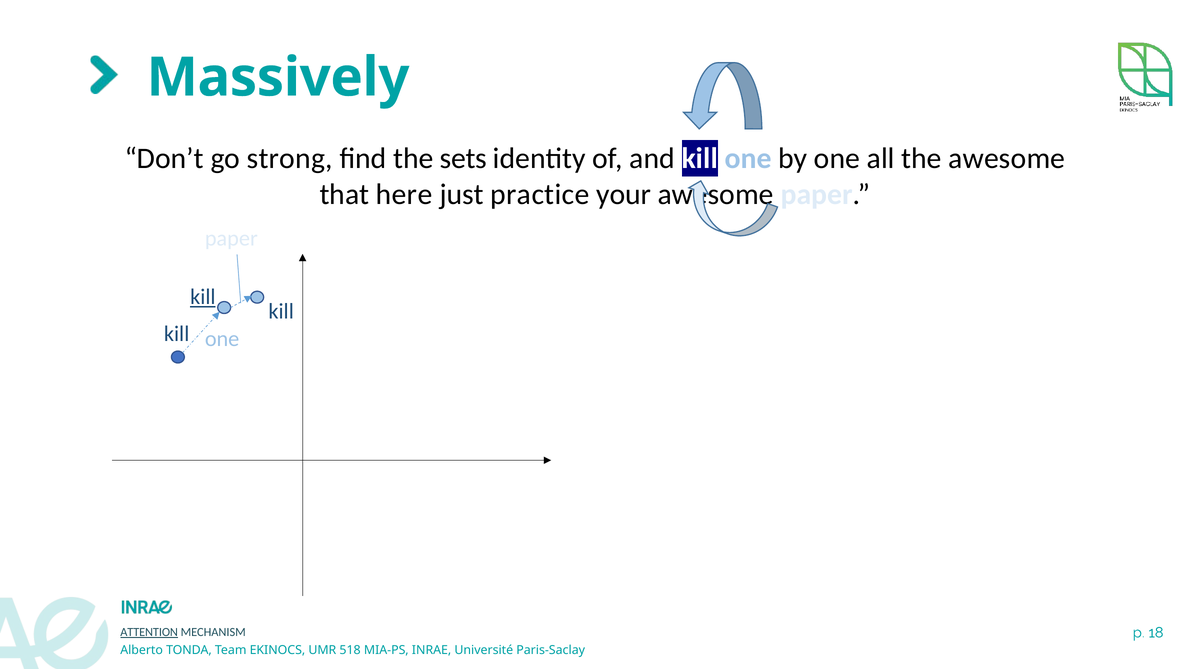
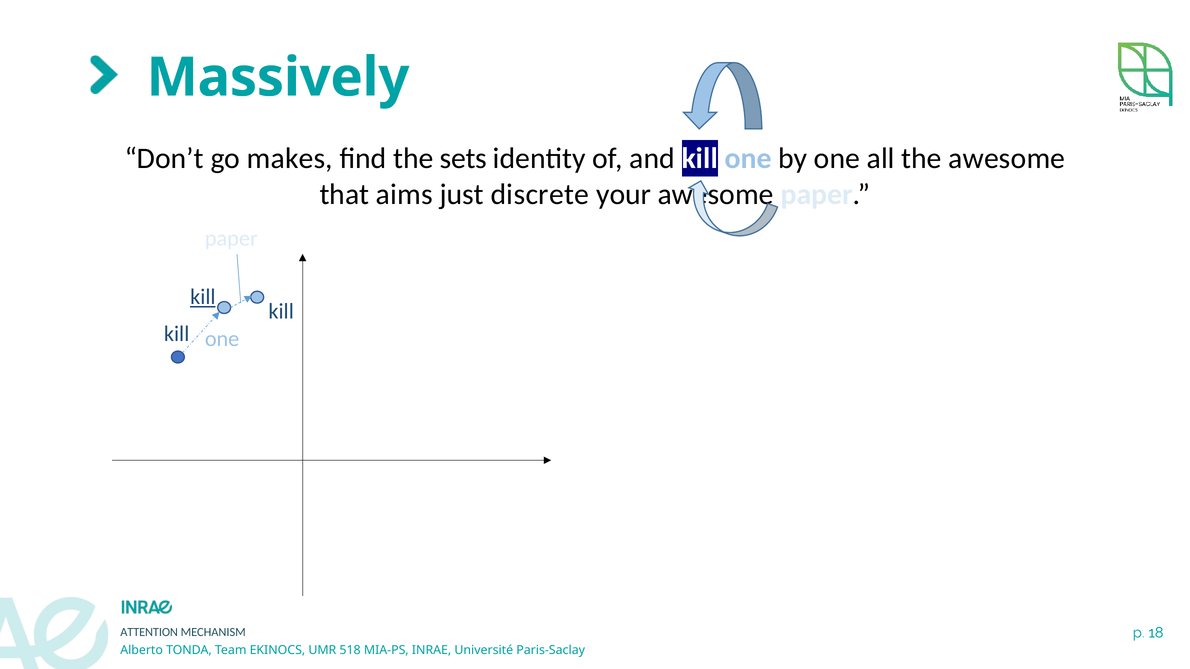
strong: strong -> makes (290, 159)
here: here -> aims (404, 194)
practice: practice -> discrete (540, 194)
ATTENTION underline: present -> none (149, 633)
